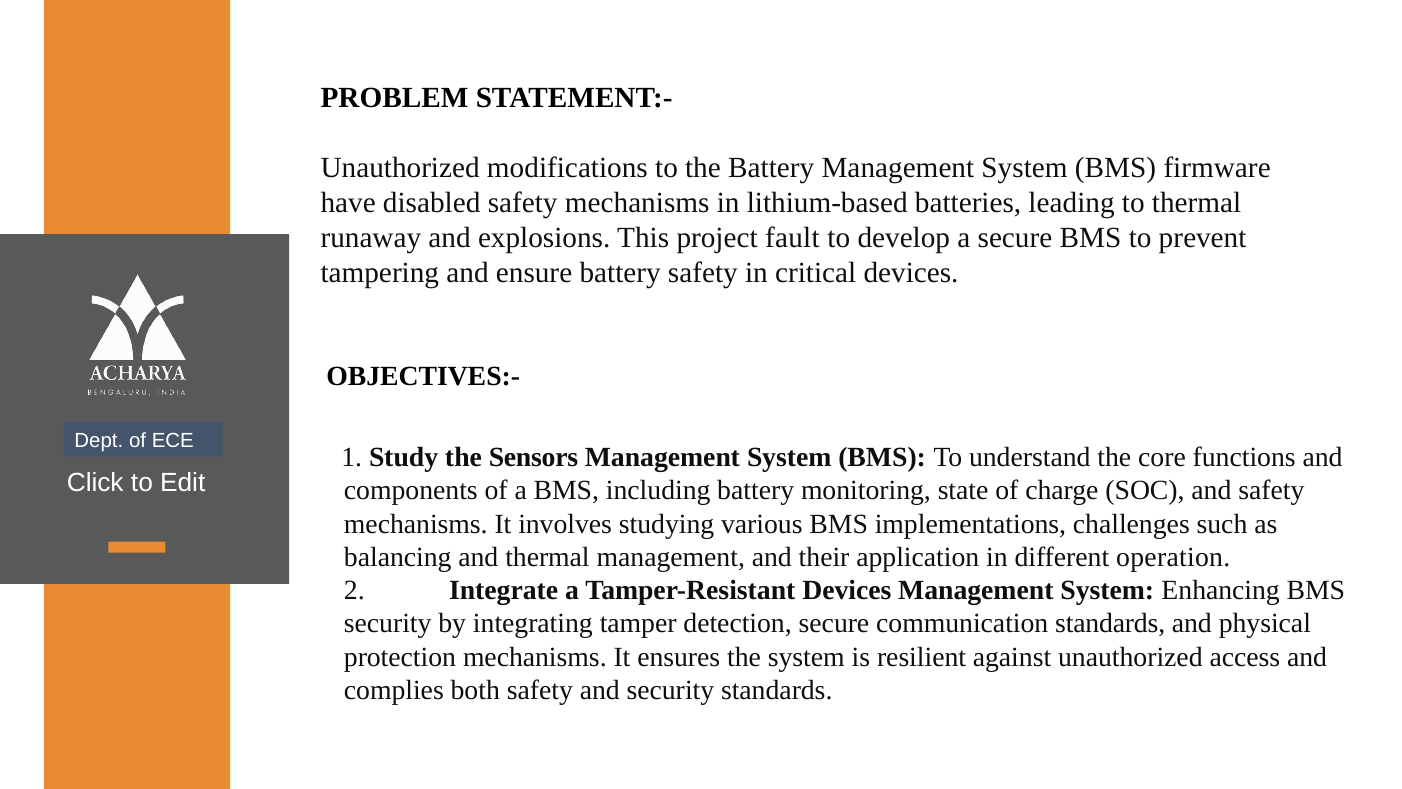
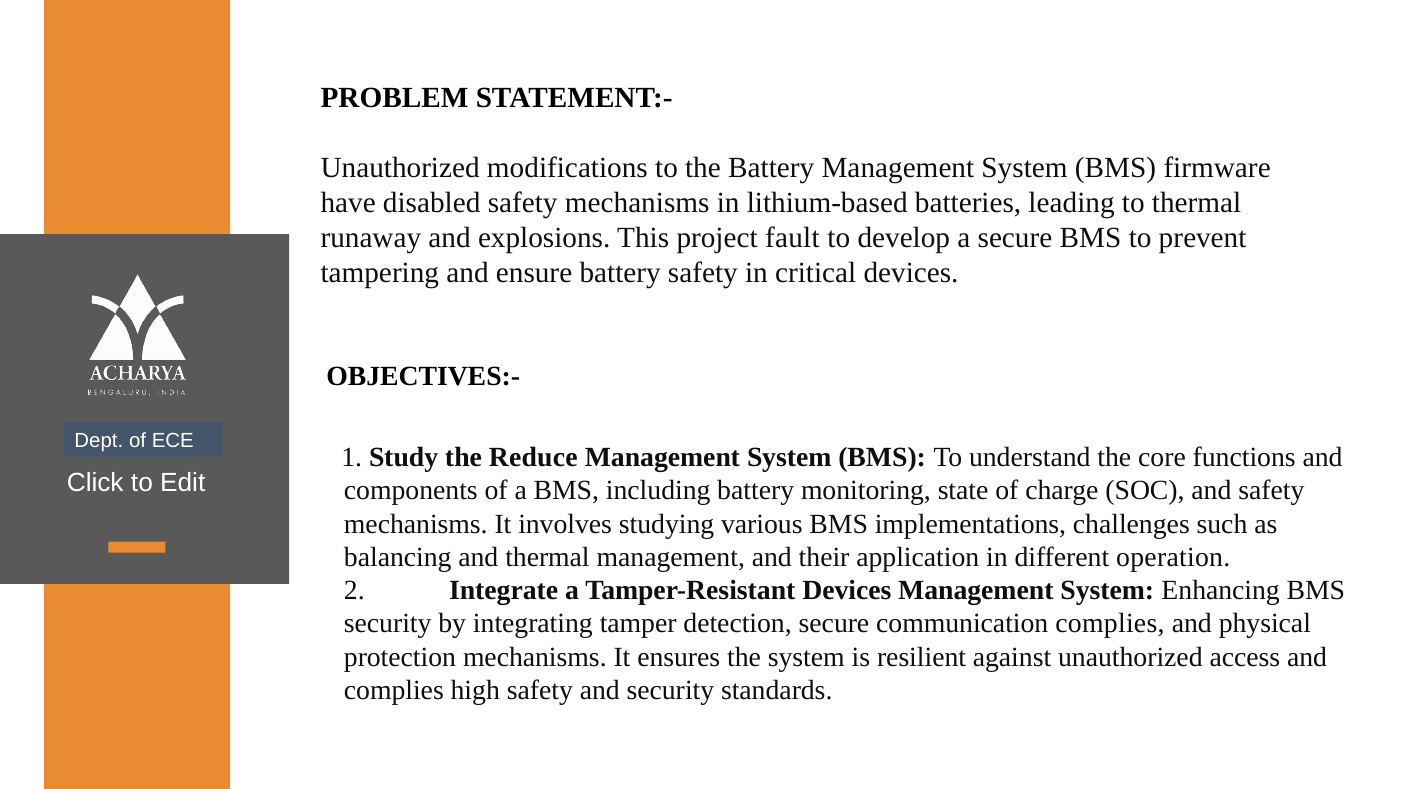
Sensors: Sensors -> Reduce (533, 457)
communication standards: standards -> complies (1110, 623)
both: both -> high (475, 690)
